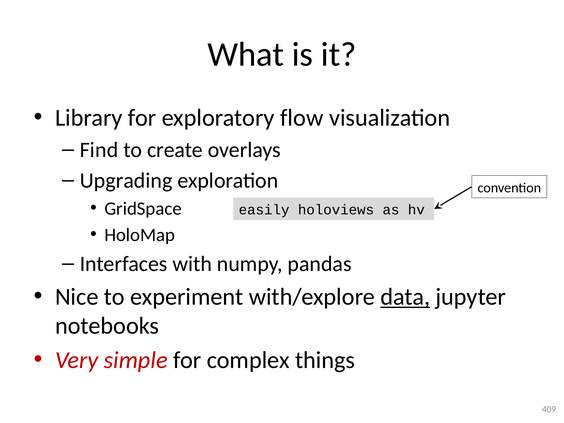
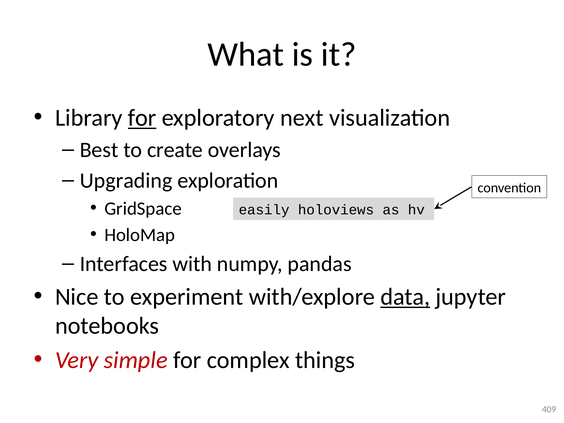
for underline: none -> present (142, 118)
flow: flow -> next (302, 118)
Find: Find -> Best (99, 150)
